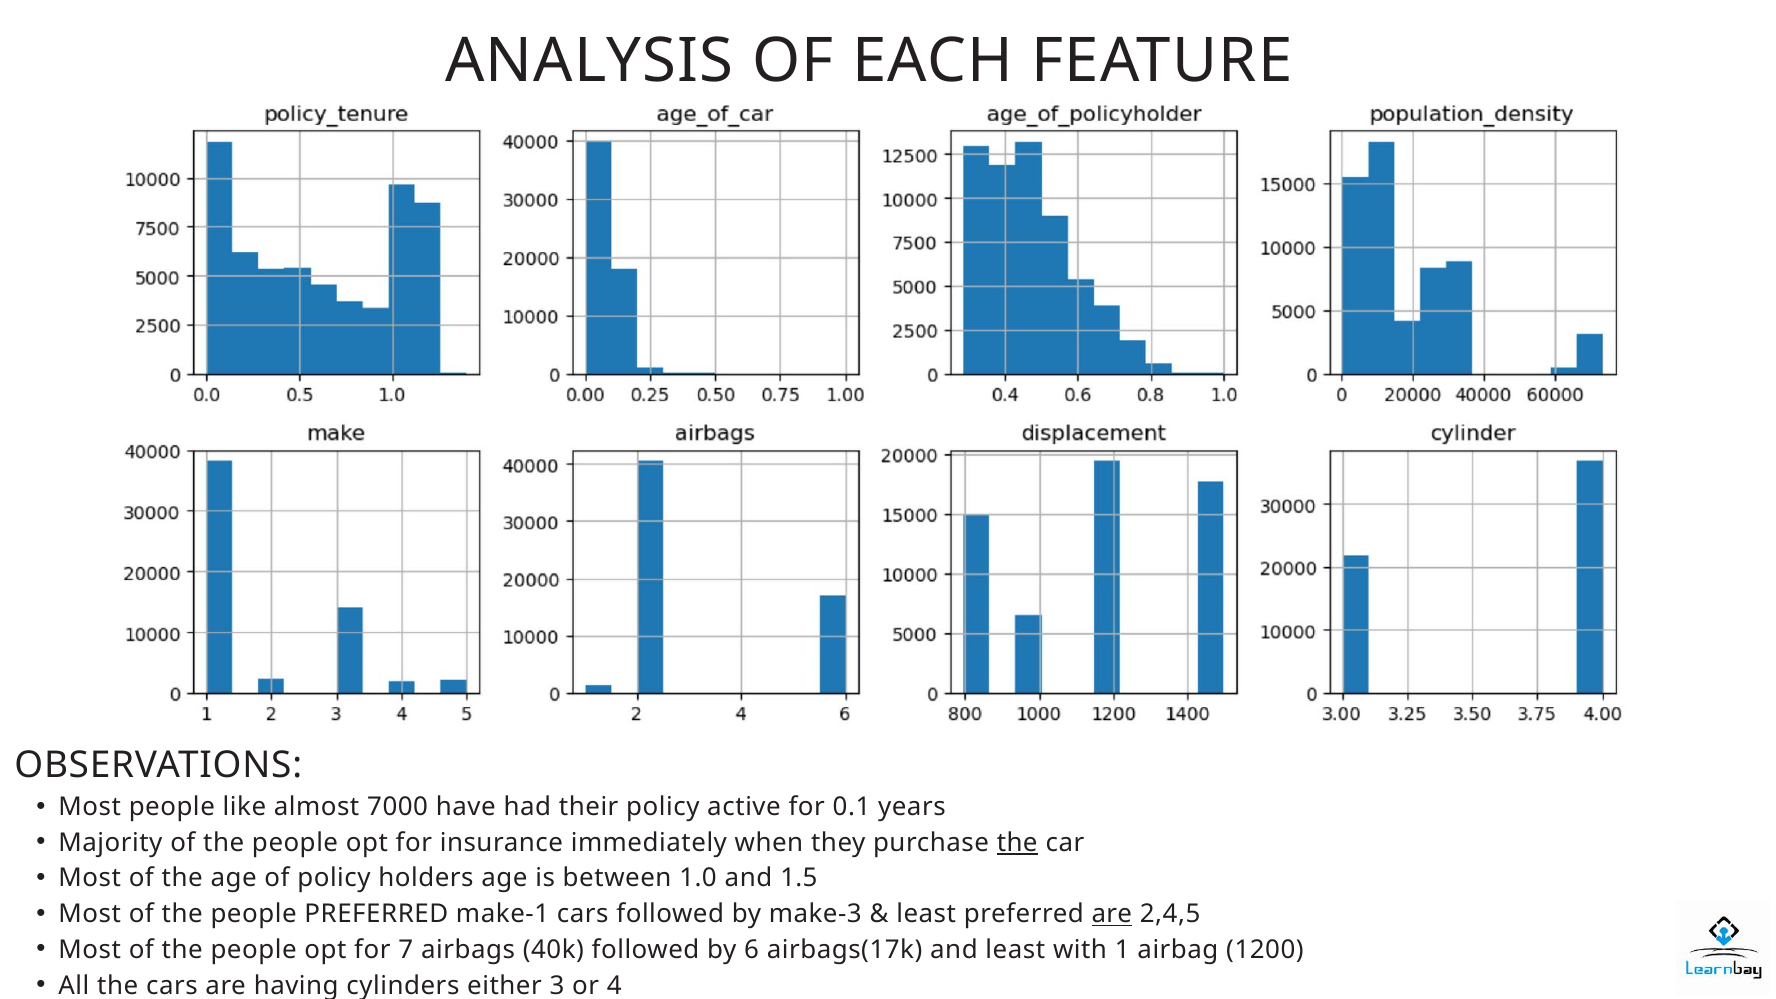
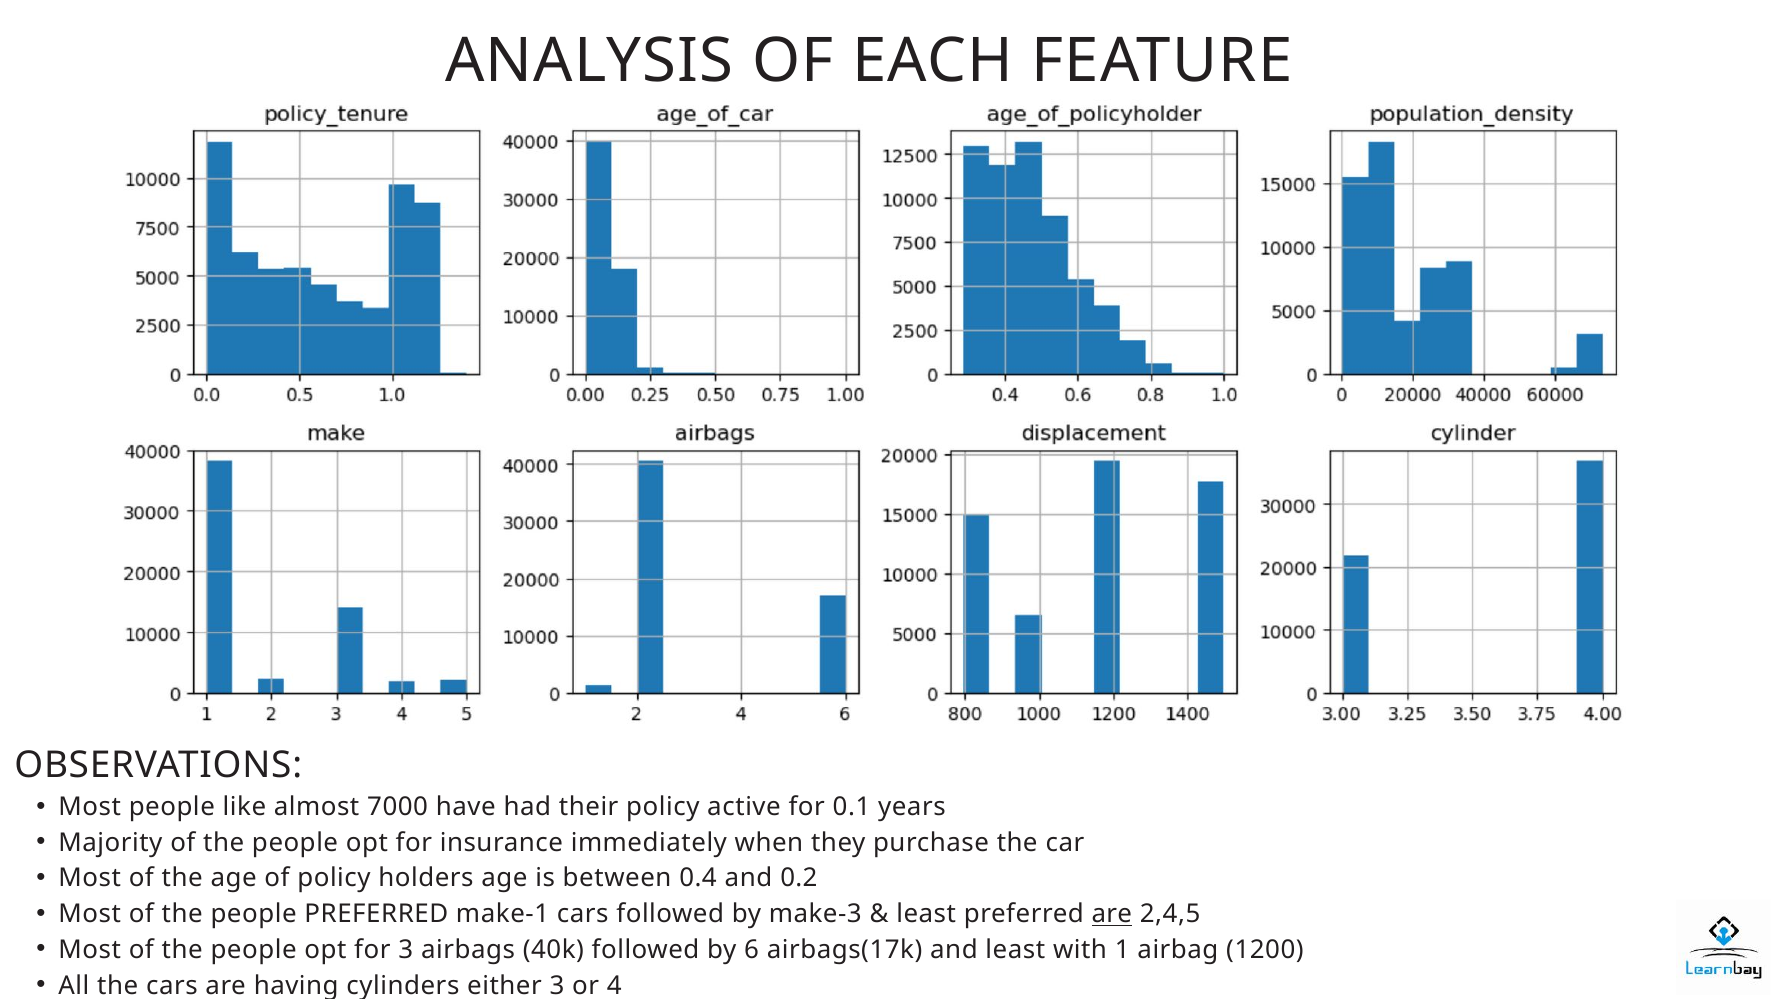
the underline: present -> none (1017, 843)
1.0: 1.0 -> 0.4 (698, 878)
1.5: 1.5 -> 0.2 (799, 878)
for 7: 7 -> 3 (406, 950)
